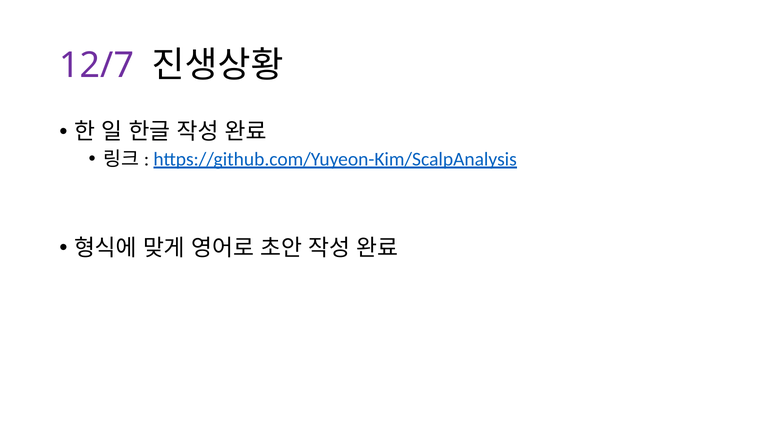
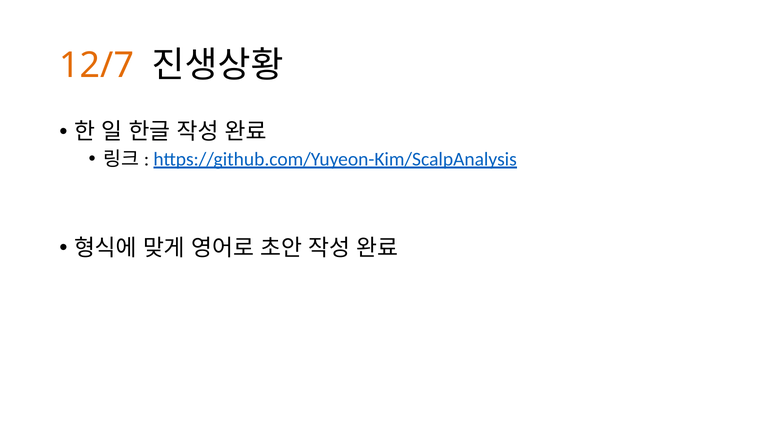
12/7 colour: purple -> orange (97, 66)
